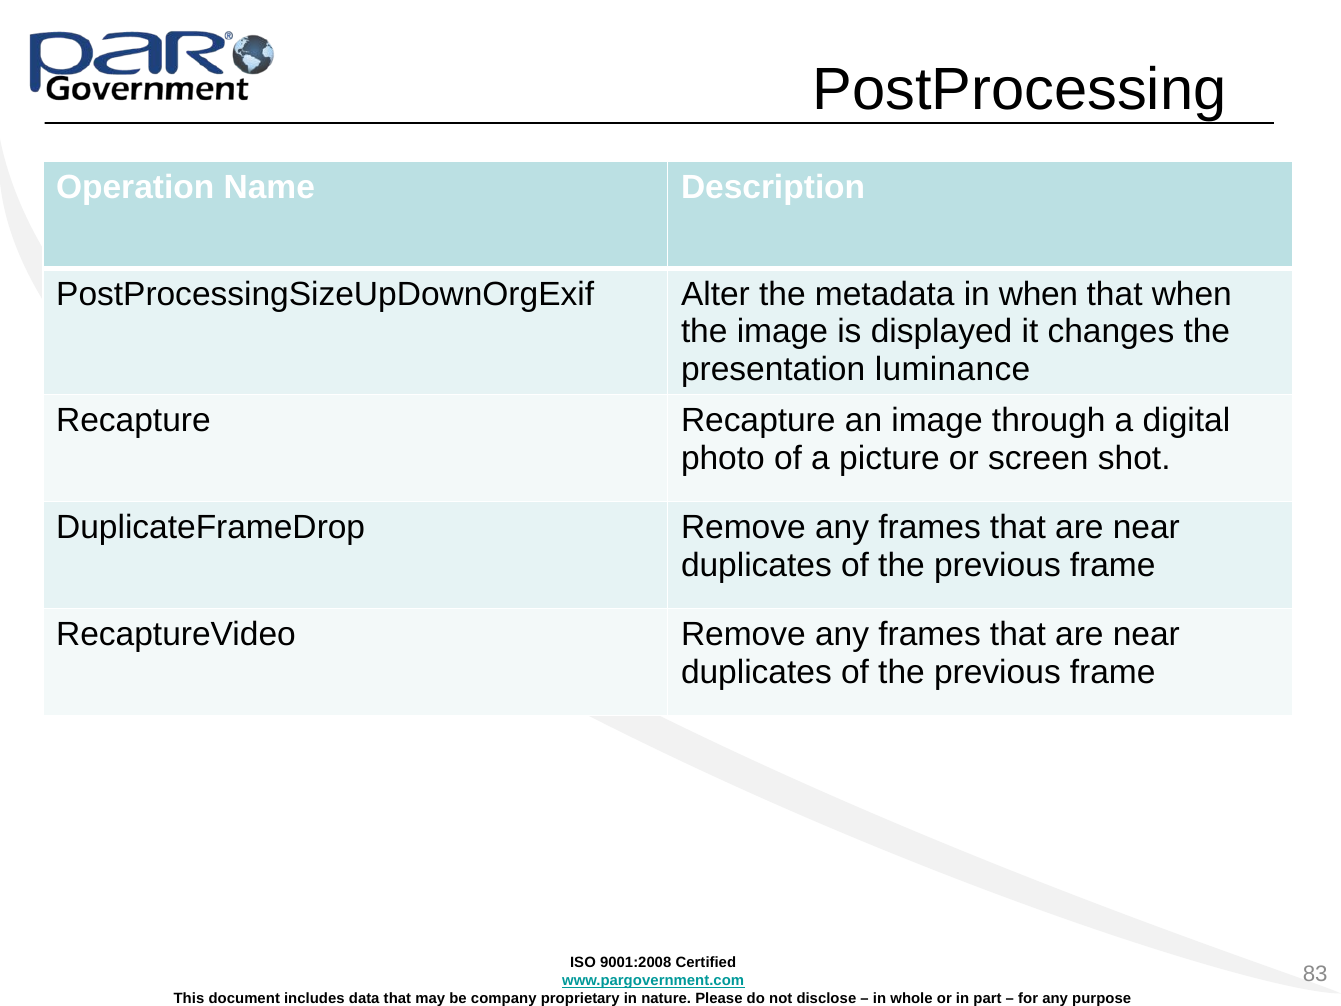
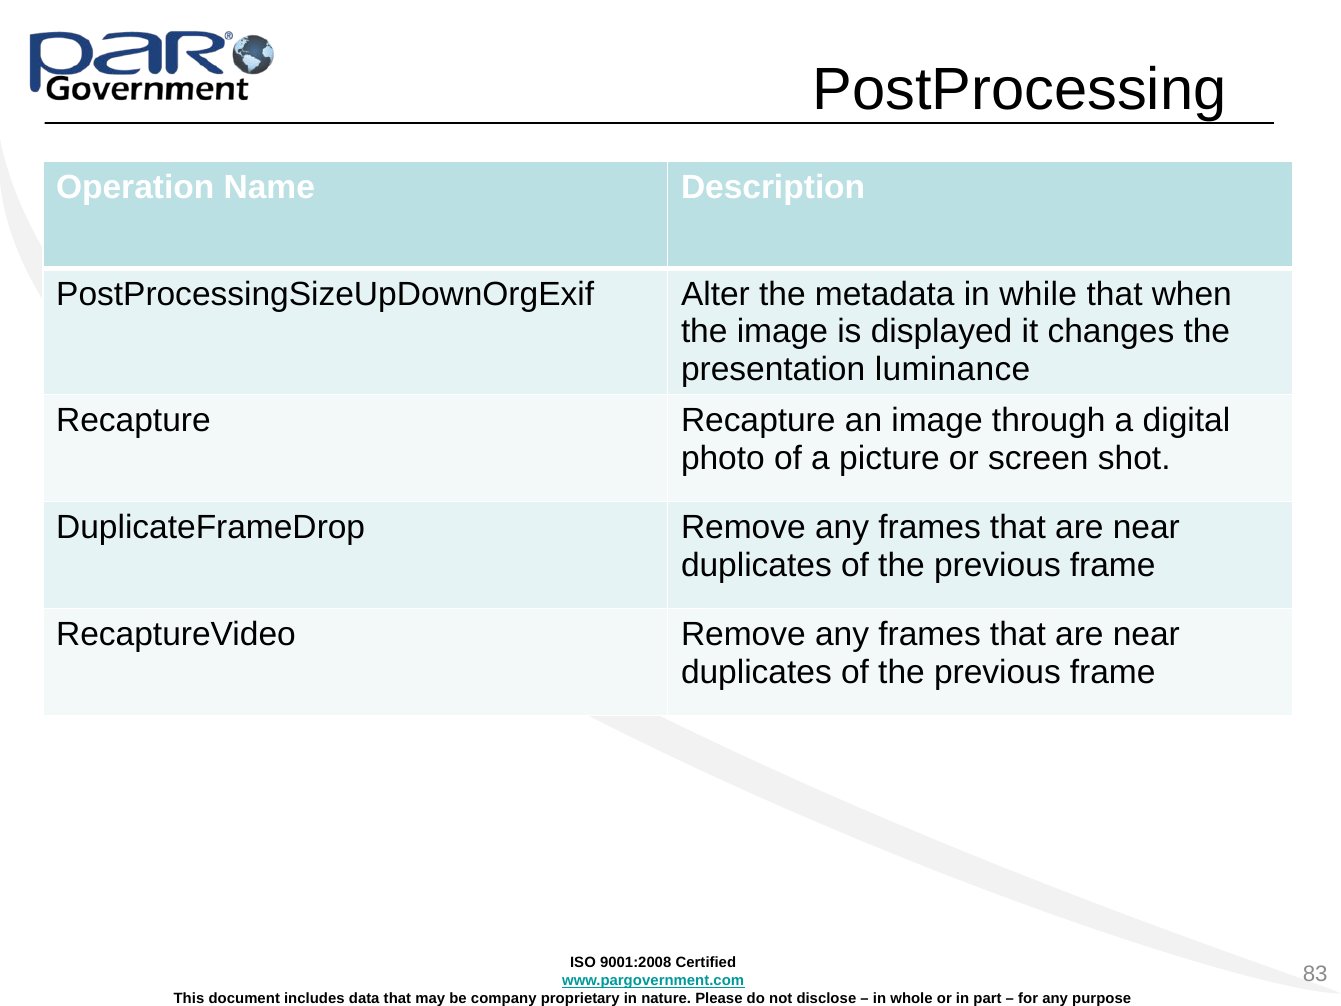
in when: when -> while (1038, 294)
